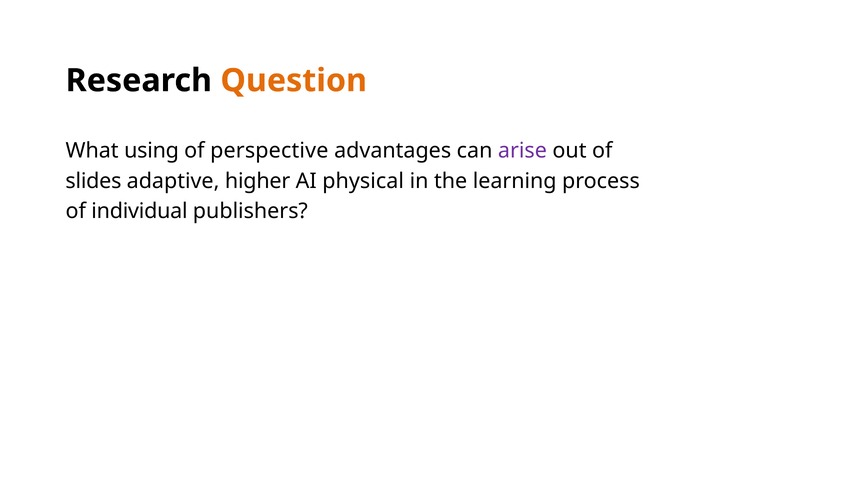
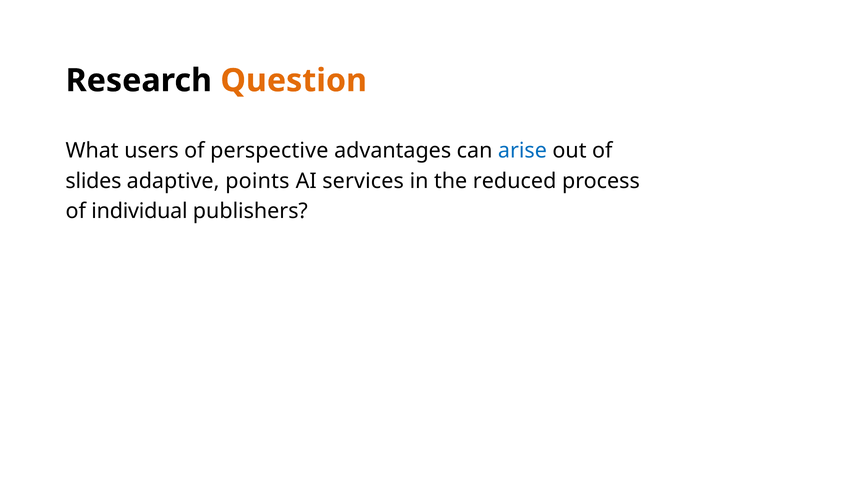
using: using -> users (152, 151)
arise colour: purple -> blue (522, 151)
higher: higher -> points (257, 181)
physical: physical -> services (363, 181)
learning: learning -> reduced (515, 181)
